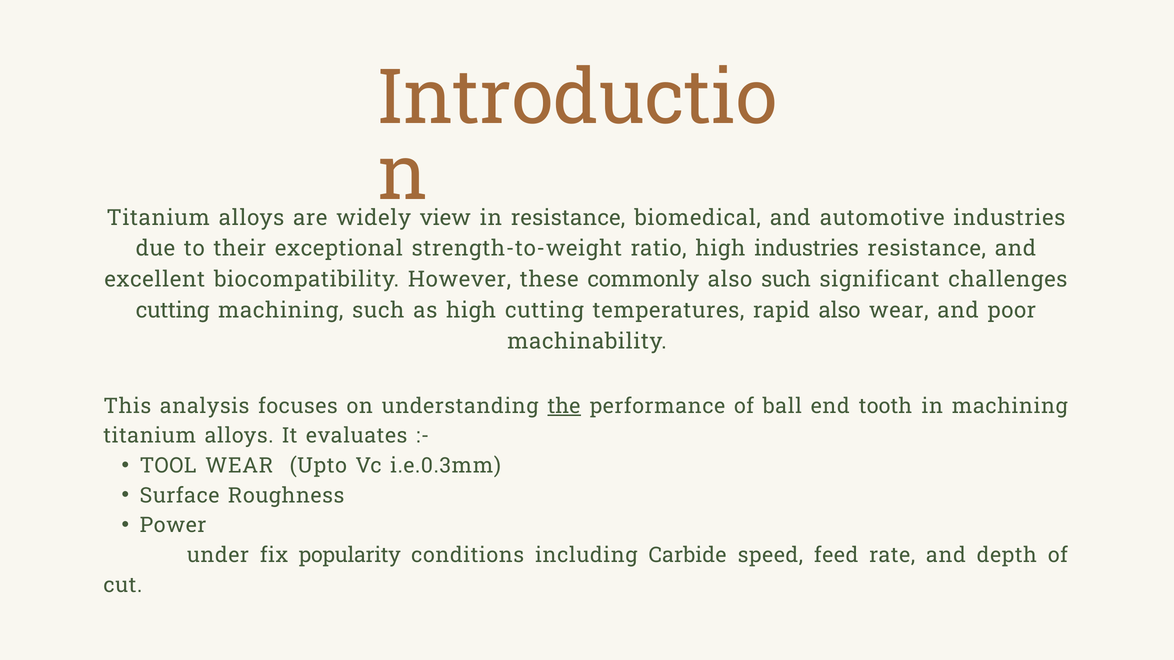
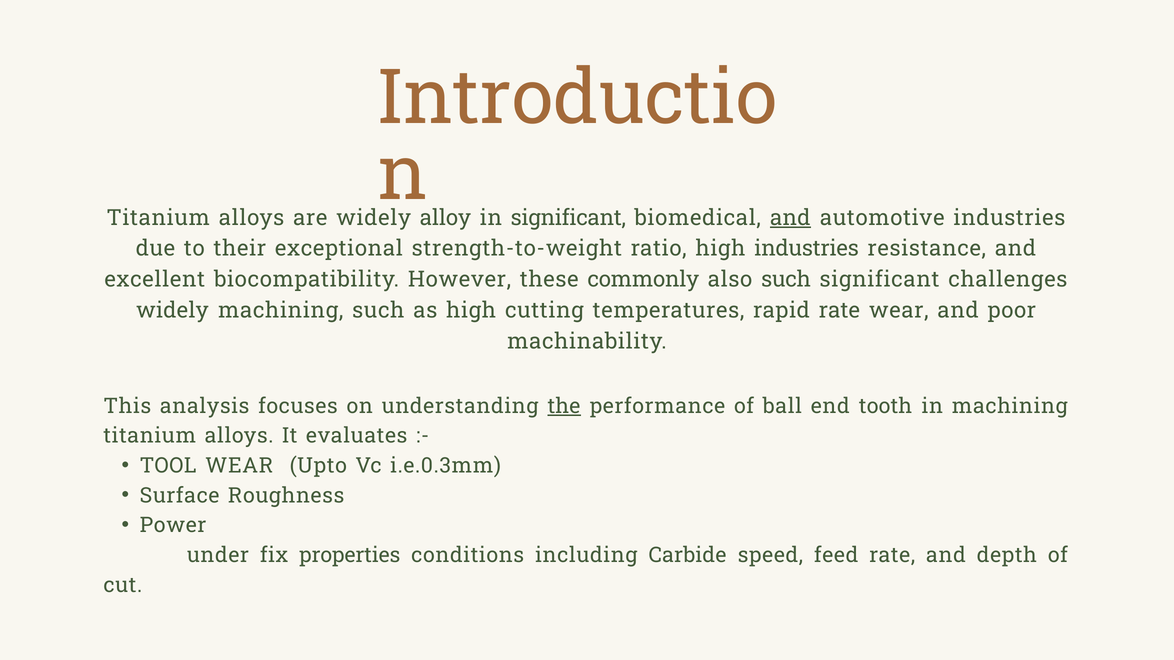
view: view -> alloy (445, 218)
in resistance: resistance -> significant (568, 218)
and underline: none -> present (790, 218)
cutting: cutting -> widely (172, 311)
rapid also: also -> rate (839, 311)
popularity: popularity -> properties (350, 555)
